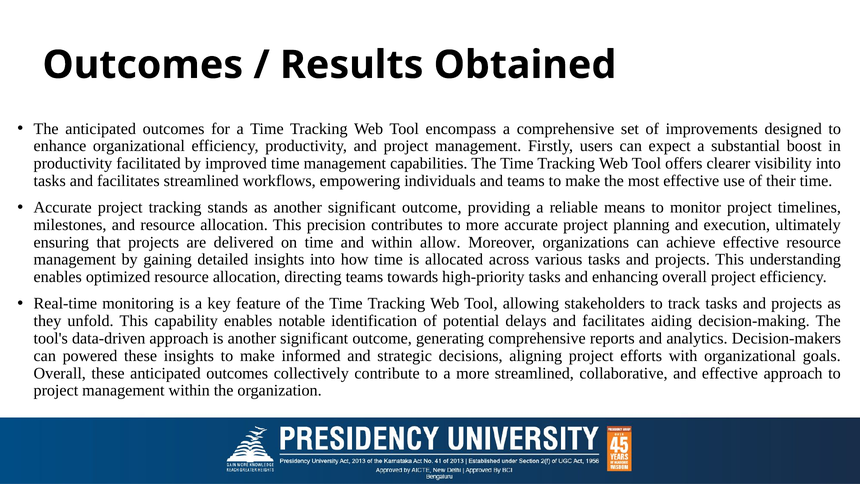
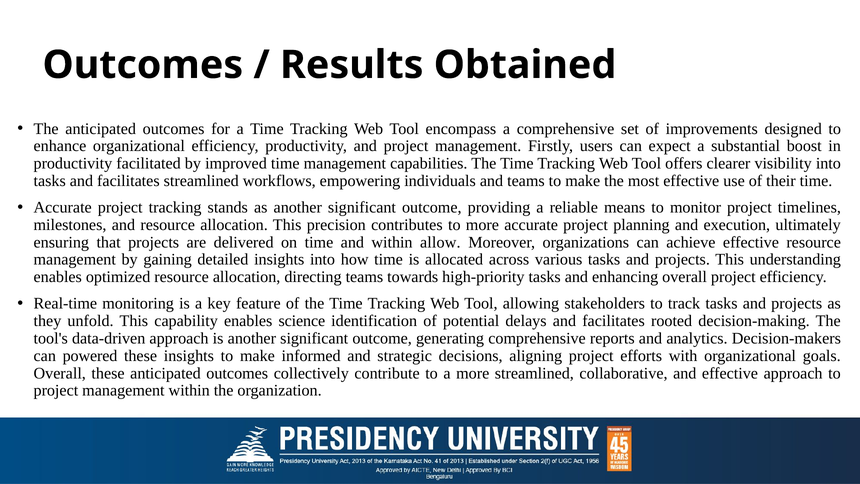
notable: notable -> science (302, 321)
aiding: aiding -> rooted (672, 321)
